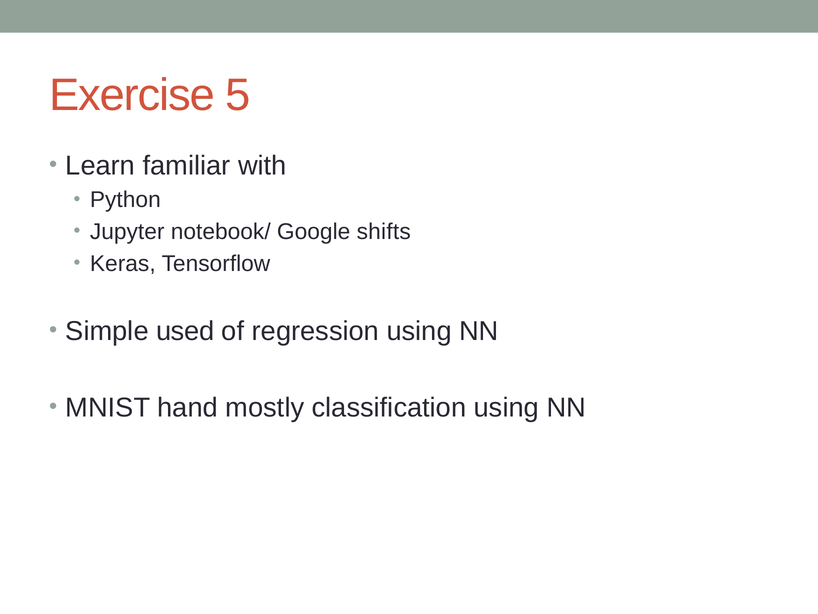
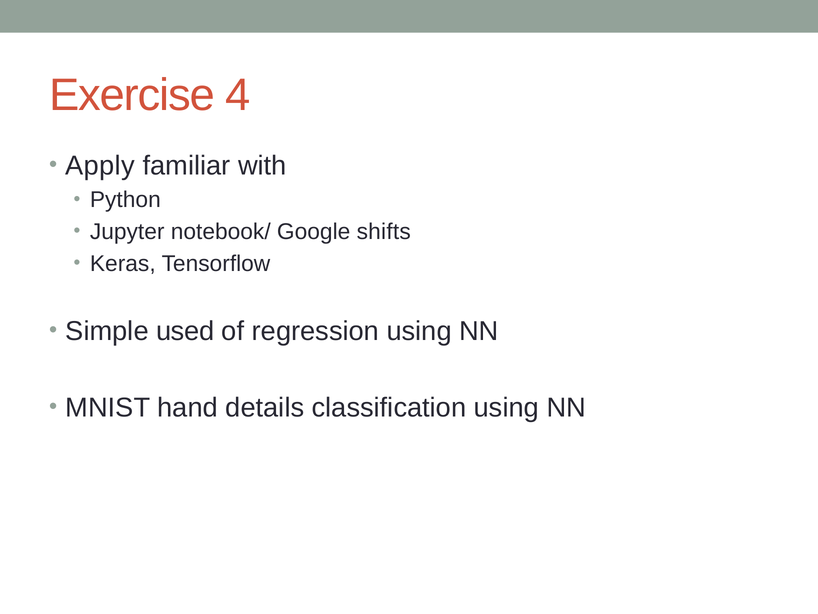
5: 5 -> 4 (238, 95)
Learn: Learn -> Apply (100, 166)
mostly: mostly -> details (265, 407)
